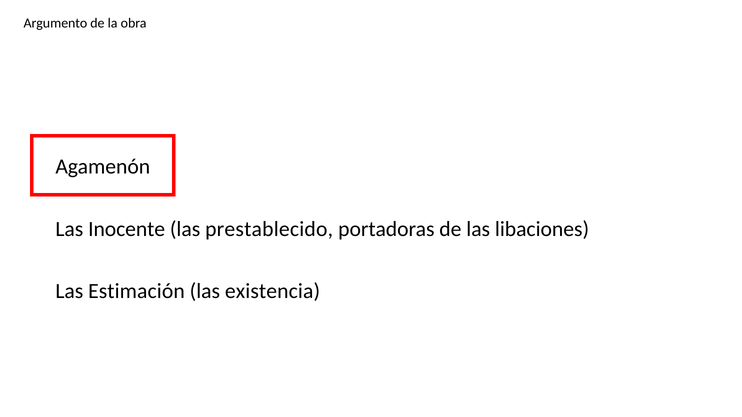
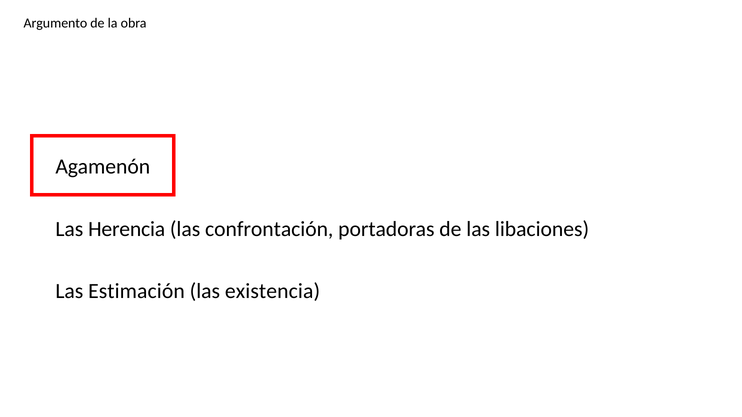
Inocente: Inocente -> Herencia (127, 229)
prestablecido: prestablecido -> confrontación (269, 229)
